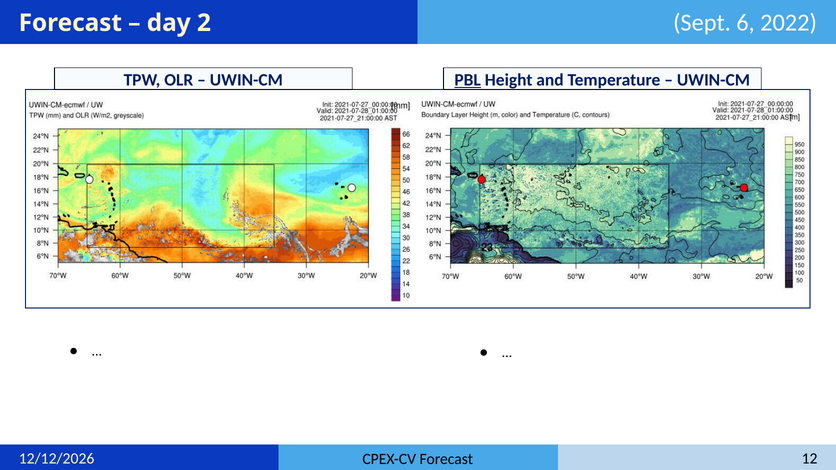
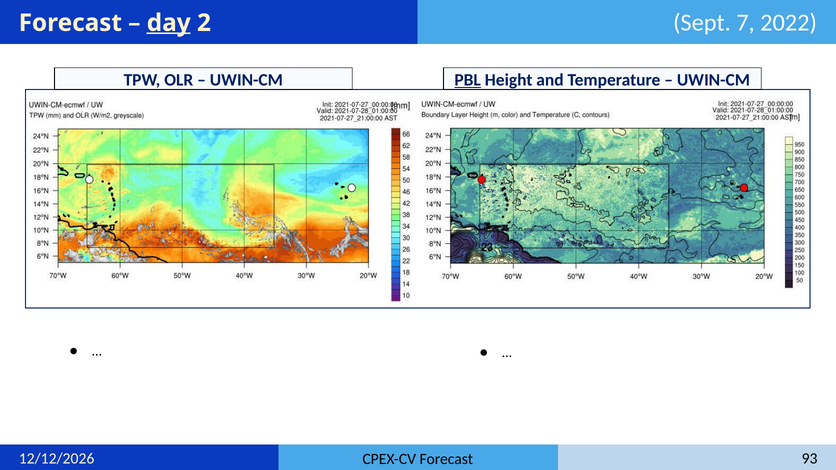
day underline: none -> present (169, 23)
6: 6 -> 7 (745, 23)
12: 12 -> 93 (810, 459)
